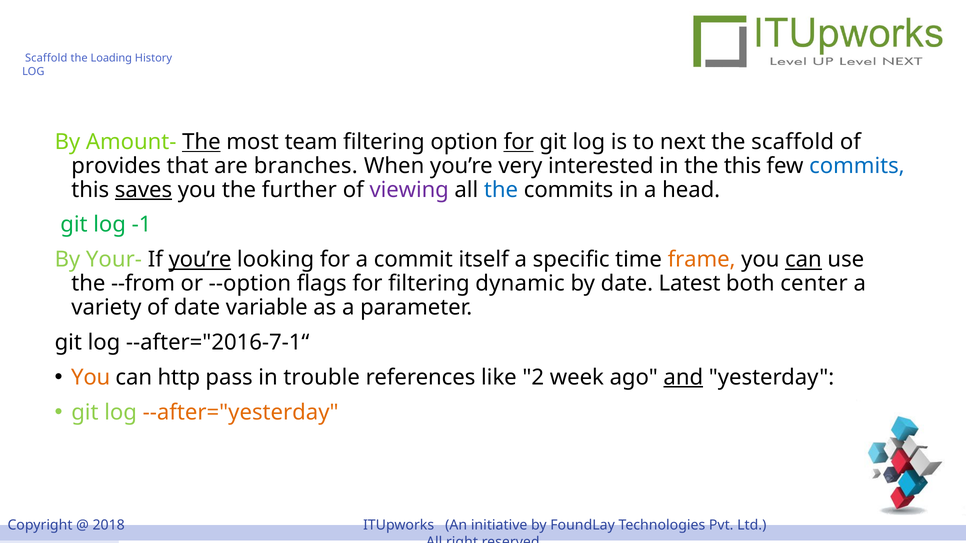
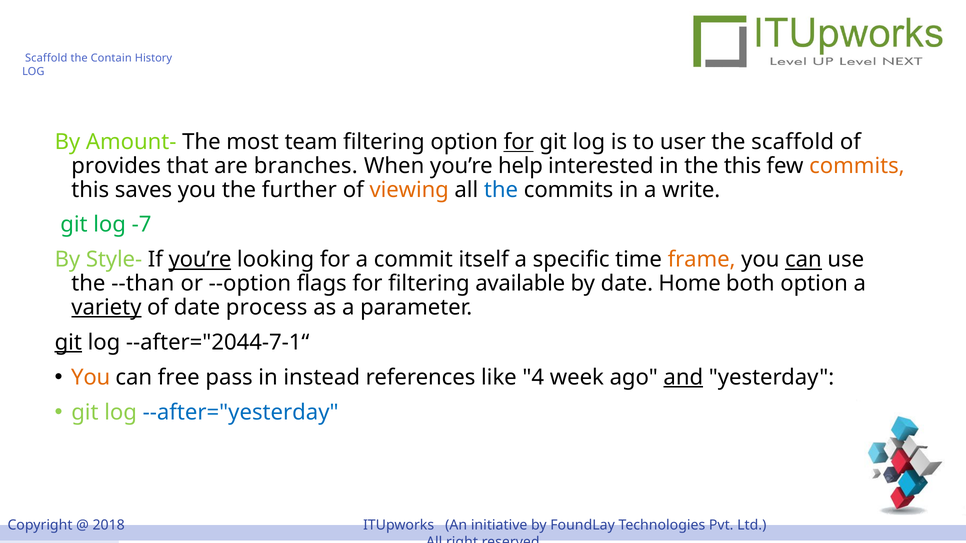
Loading: Loading -> Contain (111, 58)
The underline: present -> none (201, 142)
next: next -> user (683, 142)
very: very -> help (520, 166)
commits colour: blue -> orange (857, 166)
saves underline: present -> none (144, 190)
viewing colour: purple -> orange (409, 190)
head: head -> write (691, 190)
-1: -1 -> -7 (142, 225)
Your-: Your- -> Style- (114, 260)
--from: --from -> --than (143, 284)
dynamic: dynamic -> available (520, 284)
Latest: Latest -> Home (690, 284)
both center: center -> option (814, 284)
variety underline: none -> present (106, 308)
variable: variable -> process (267, 308)
git underline: none -> present (68, 343)
--after="2016-7-1“: --after="2016-7-1“ -> --after="2044-7-1“ (218, 343)
http: http -> free (179, 378)
trouble: trouble -> instead (322, 378)
2: 2 -> 4 (533, 378)
--after="yesterday colour: orange -> blue (241, 413)
